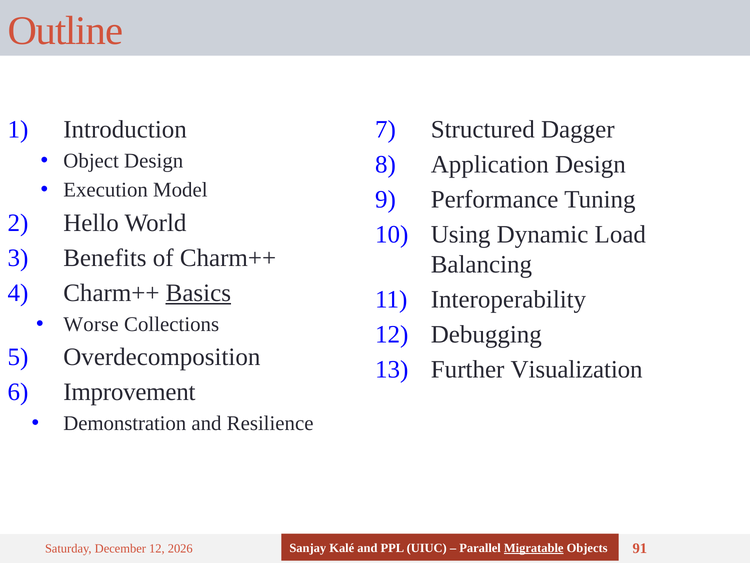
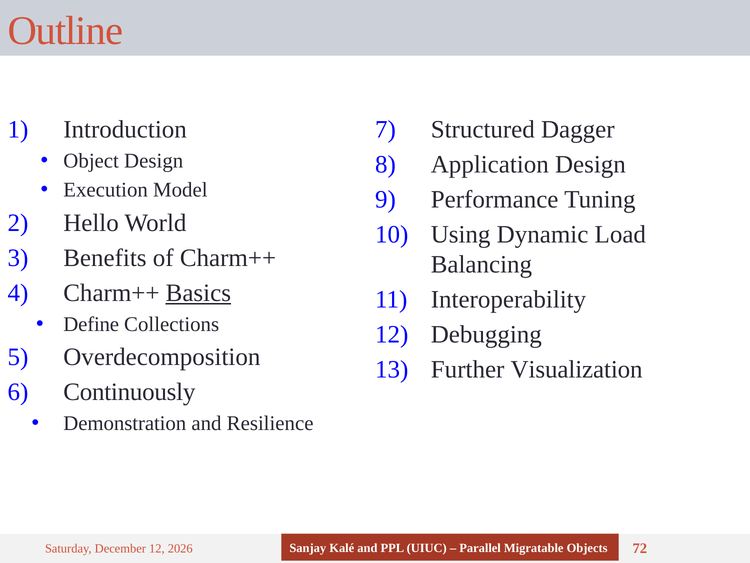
Worse: Worse -> Define (91, 324)
Improvement: Improvement -> Continuously (129, 392)
Migratable underline: present -> none (534, 548)
91: 91 -> 72 (640, 548)
